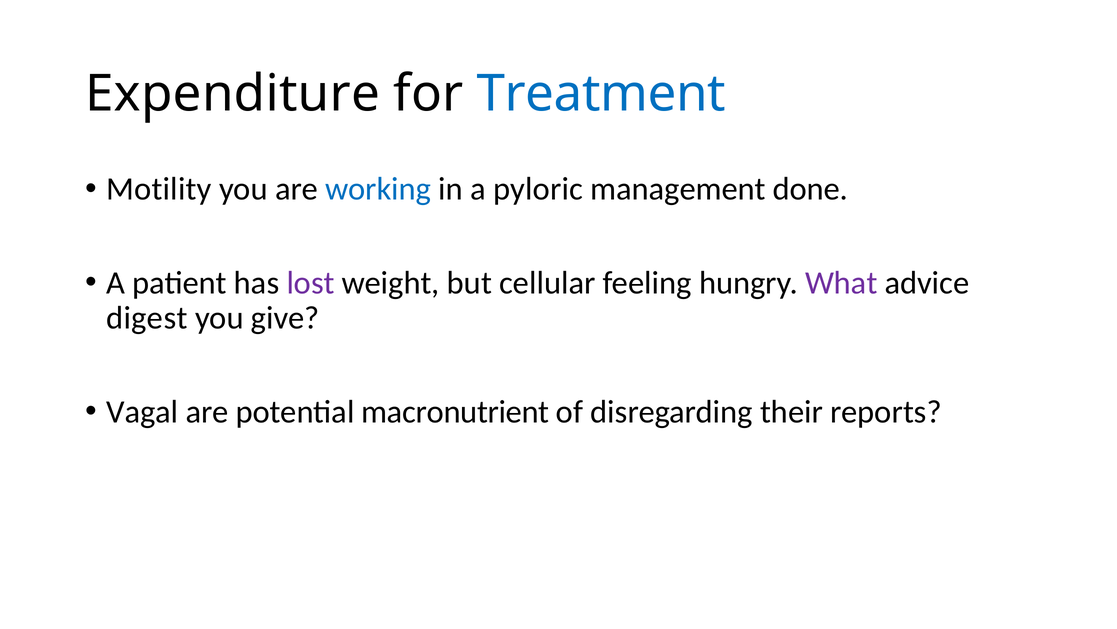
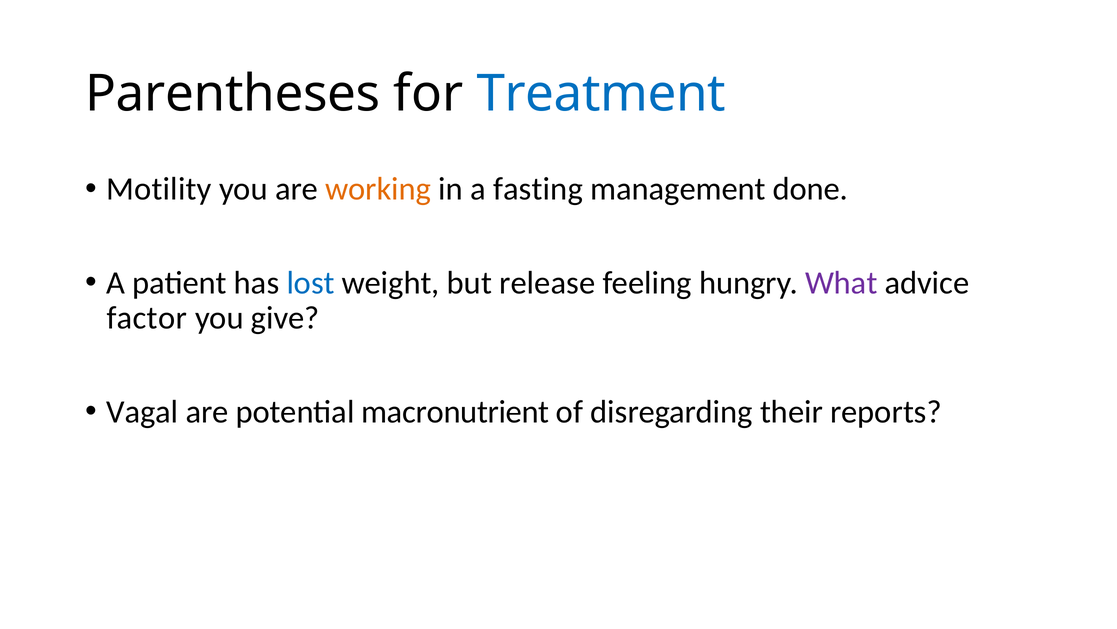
Expenditure: Expenditure -> Parentheses (233, 94)
working colour: blue -> orange (378, 189)
pyloric: pyloric -> fasting (538, 189)
lost colour: purple -> blue (311, 283)
cellular: cellular -> release (547, 283)
digest: digest -> factor (147, 318)
